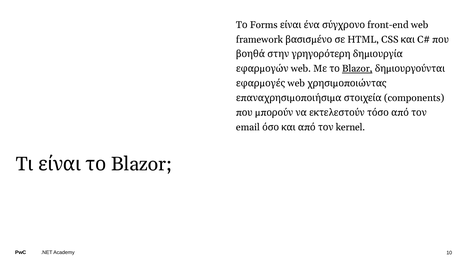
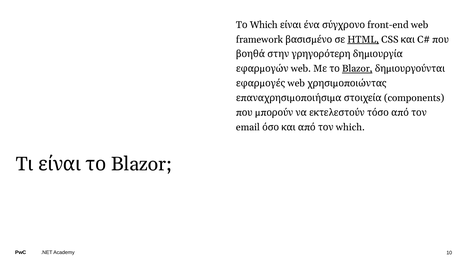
Forms: Forms -> Which (264, 25)
HTML underline: none -> present (363, 39)
kernel: kernel -> which (350, 127)
